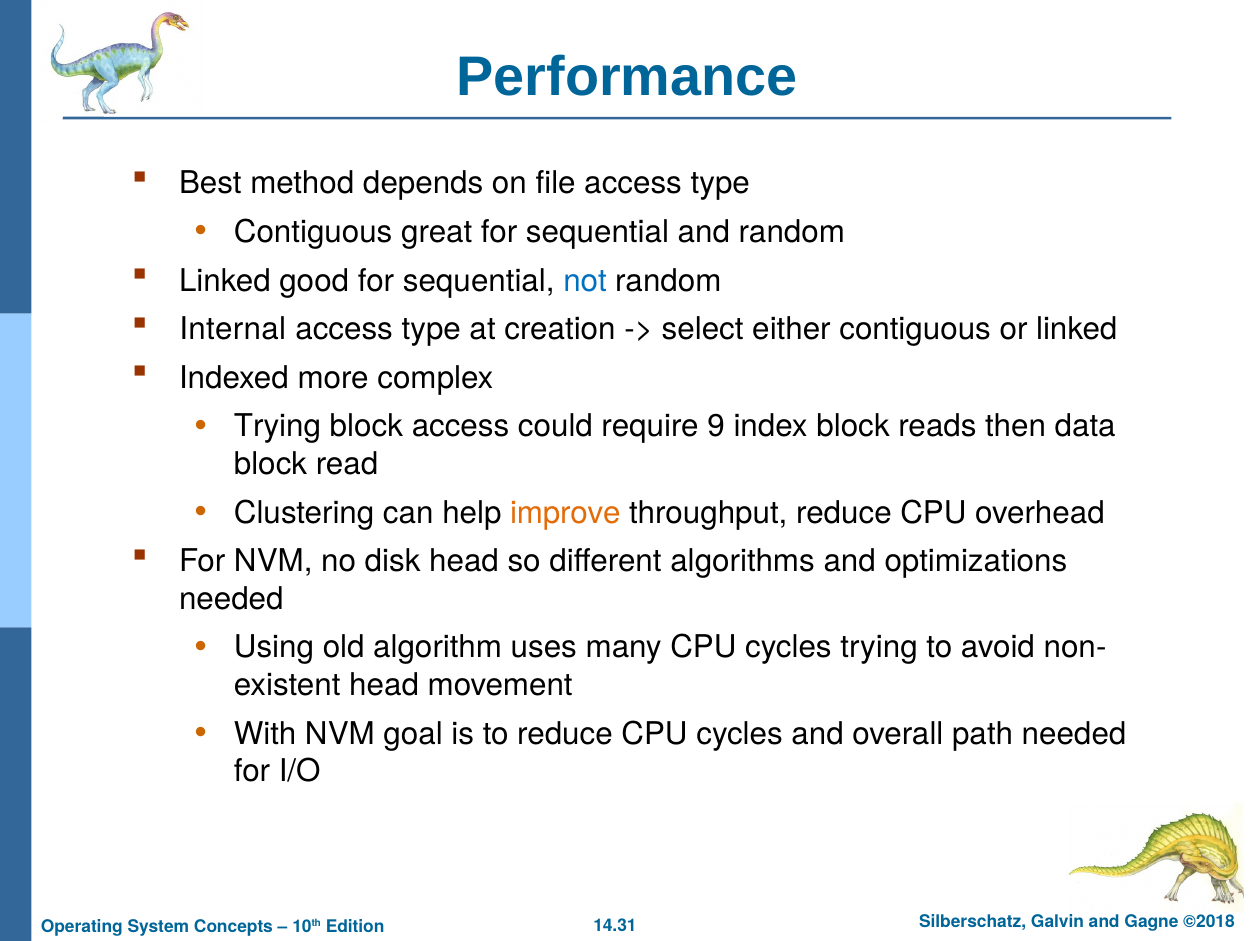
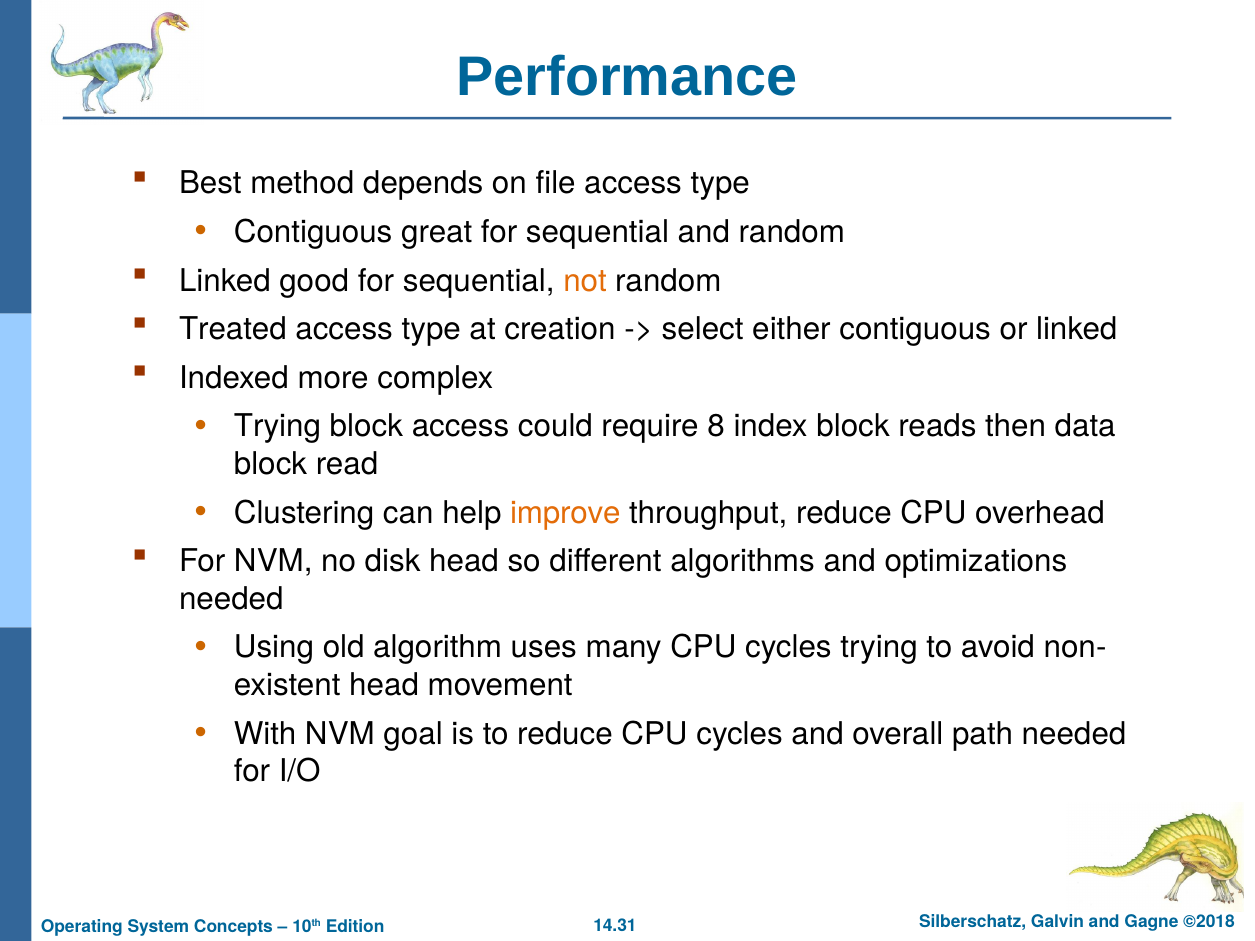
not colour: blue -> orange (585, 281)
Internal: Internal -> Treated (233, 329)
9: 9 -> 8 (716, 427)
